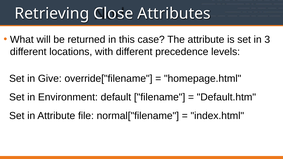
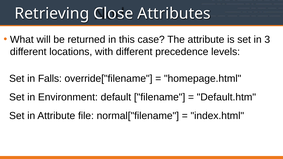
Give: Give -> Falls (50, 79)
